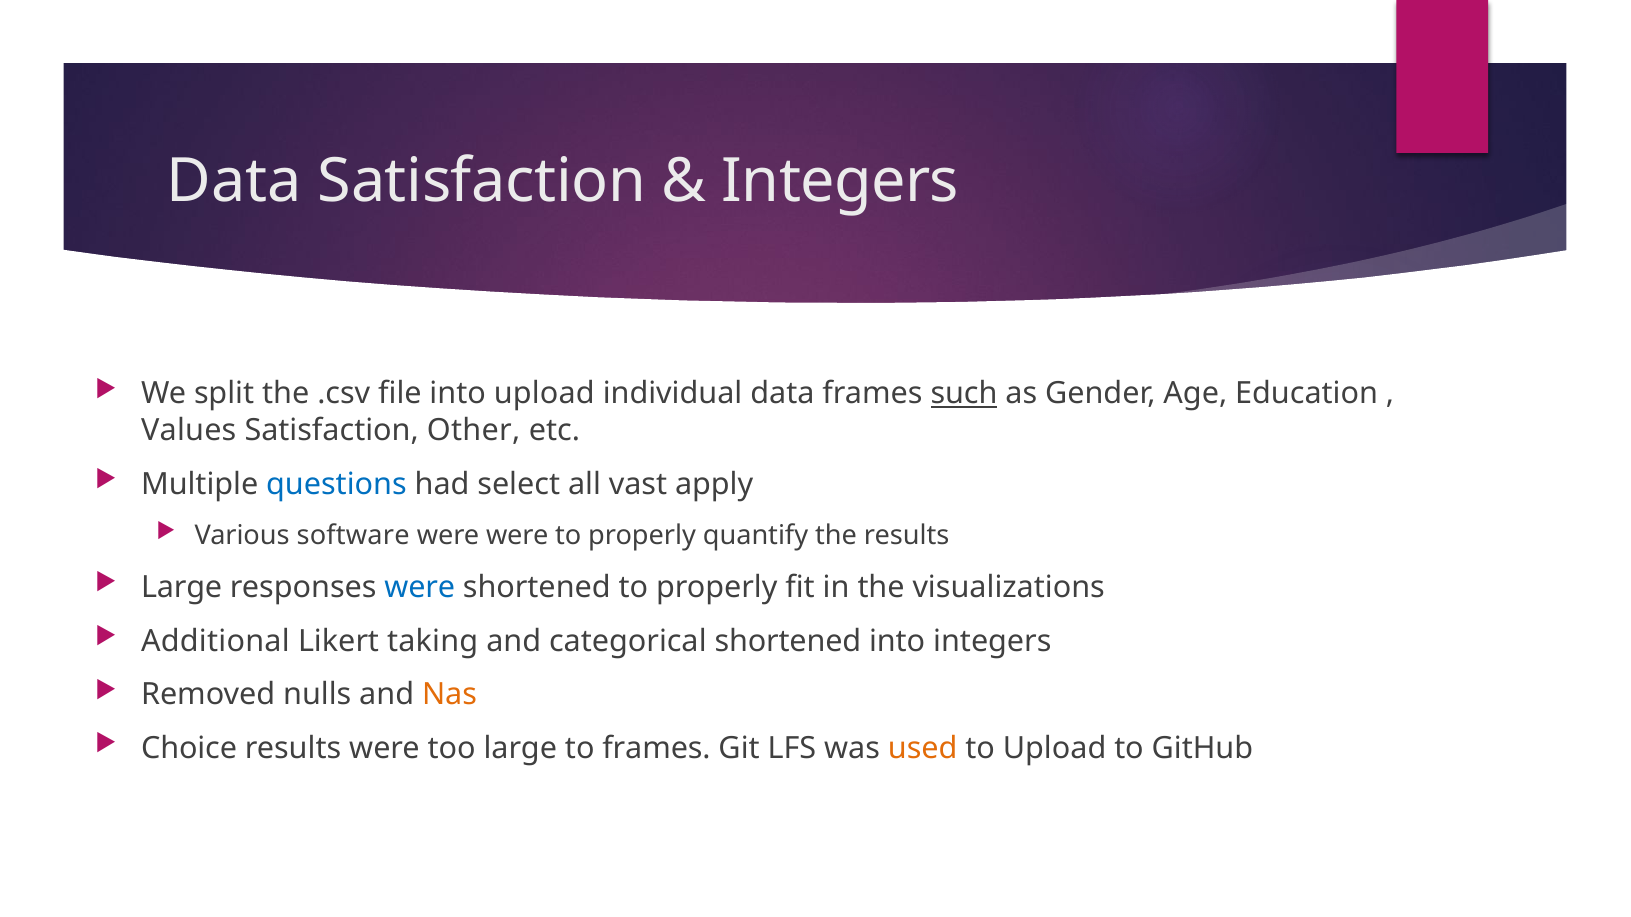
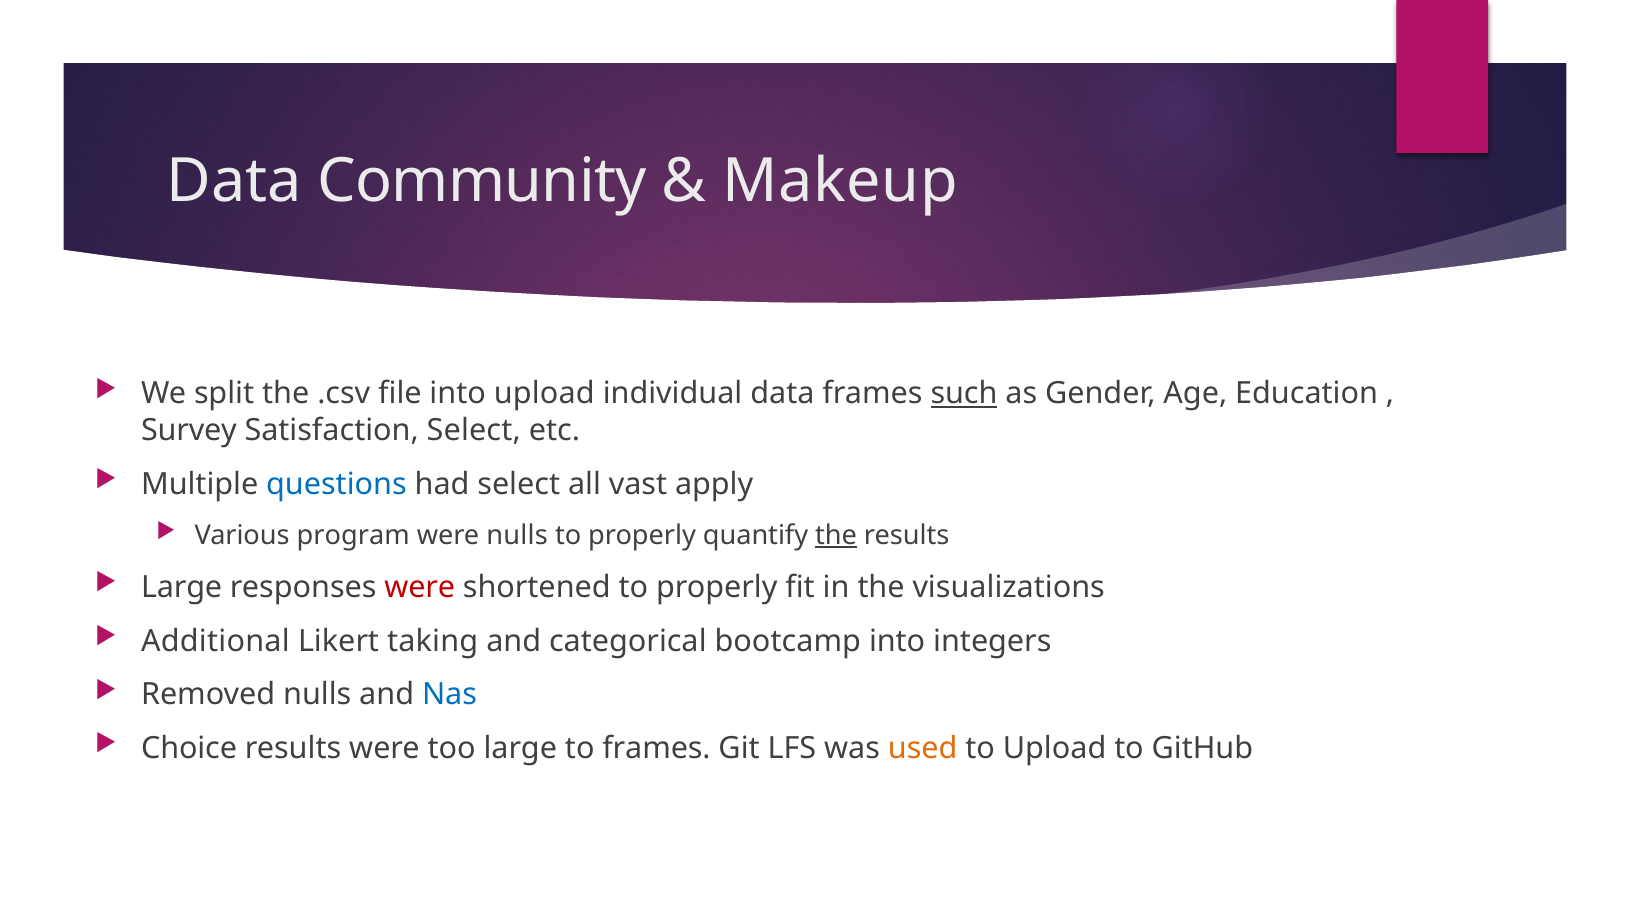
Data Satisfaction: Satisfaction -> Community (482, 182)
Integers: Integers -> Makeup (840, 182)
Values: Values -> Survey (189, 431)
Satisfaction Other: Other -> Select (474, 431)
software: software -> program (353, 536)
were were: were -> nulls (517, 536)
the underline: none -> present (836, 536)
were colour: blue -> red (420, 588)
categorical shortened: shortened -> bootcamp (788, 641)
Nas colour: orange -> blue (450, 695)
